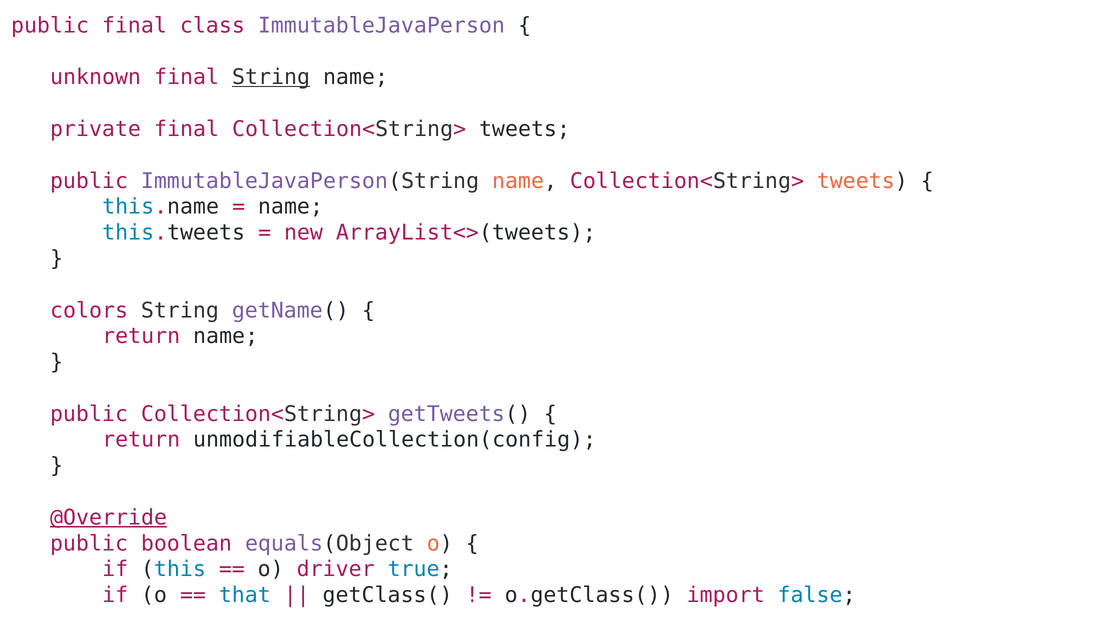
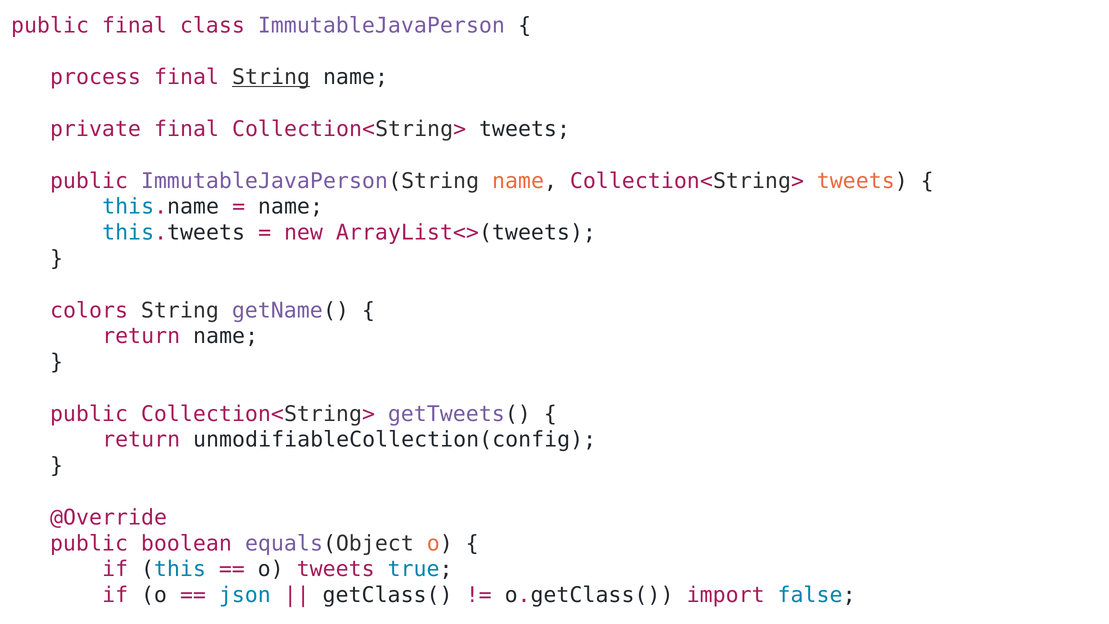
unknown: unknown -> process (96, 77)
@Override underline: present -> none (109, 517)
o driver: driver -> tweets (336, 569)
that: that -> json (245, 595)
